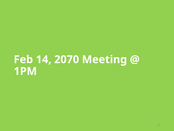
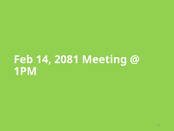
2070: 2070 -> 2081 (67, 59)
